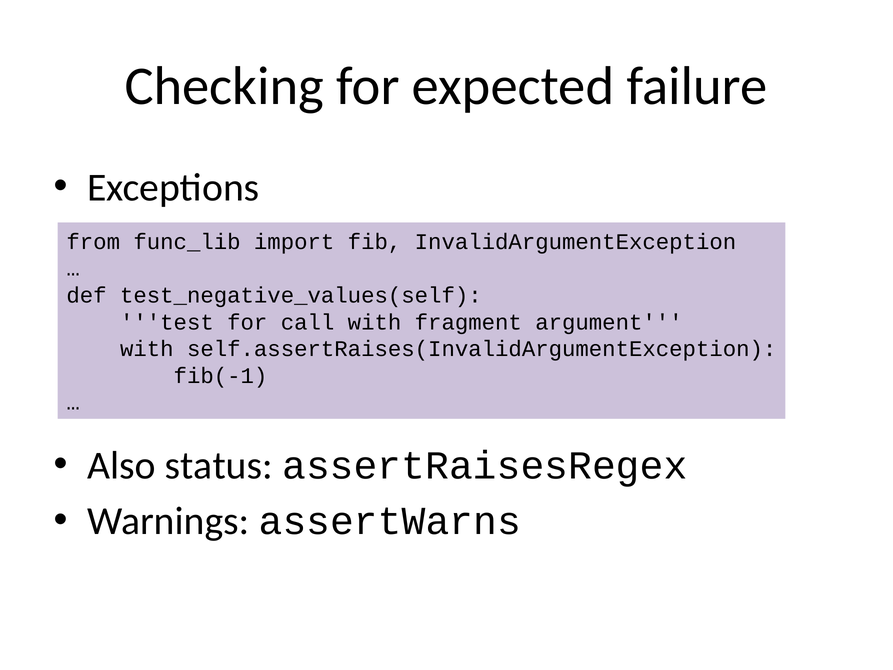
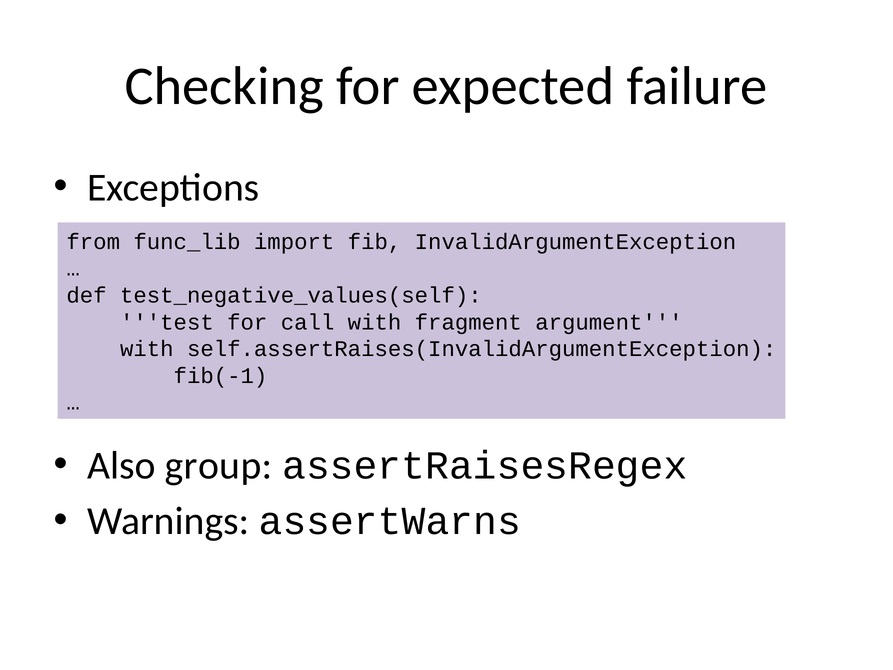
status: status -> group (219, 465)
